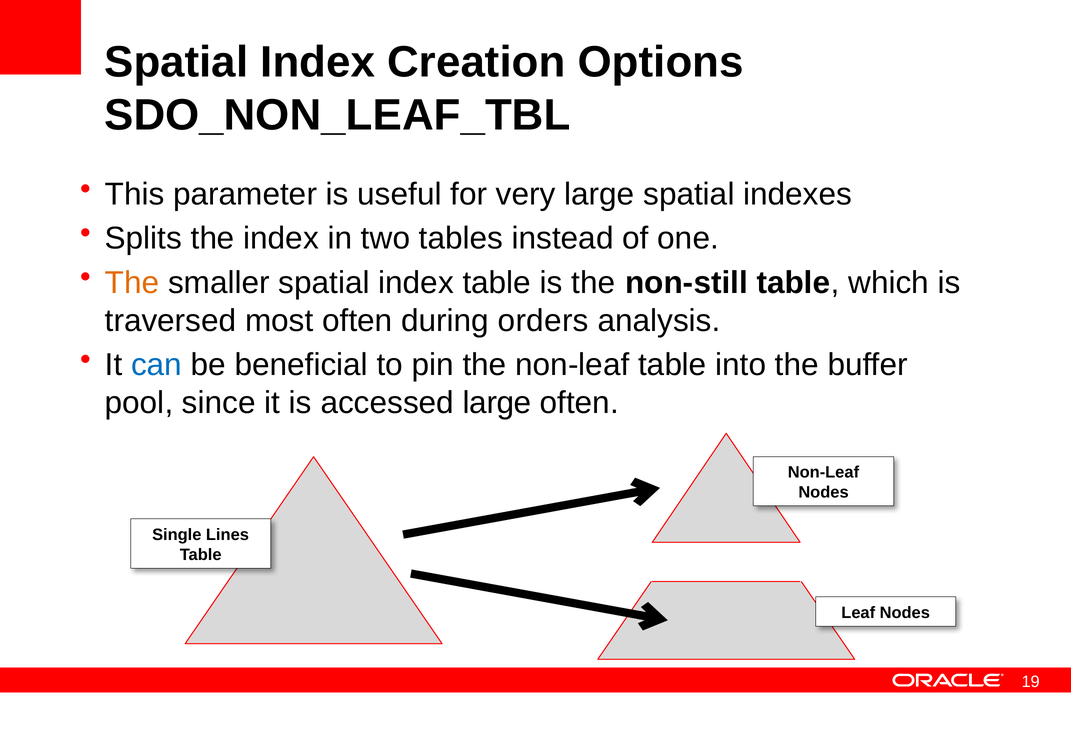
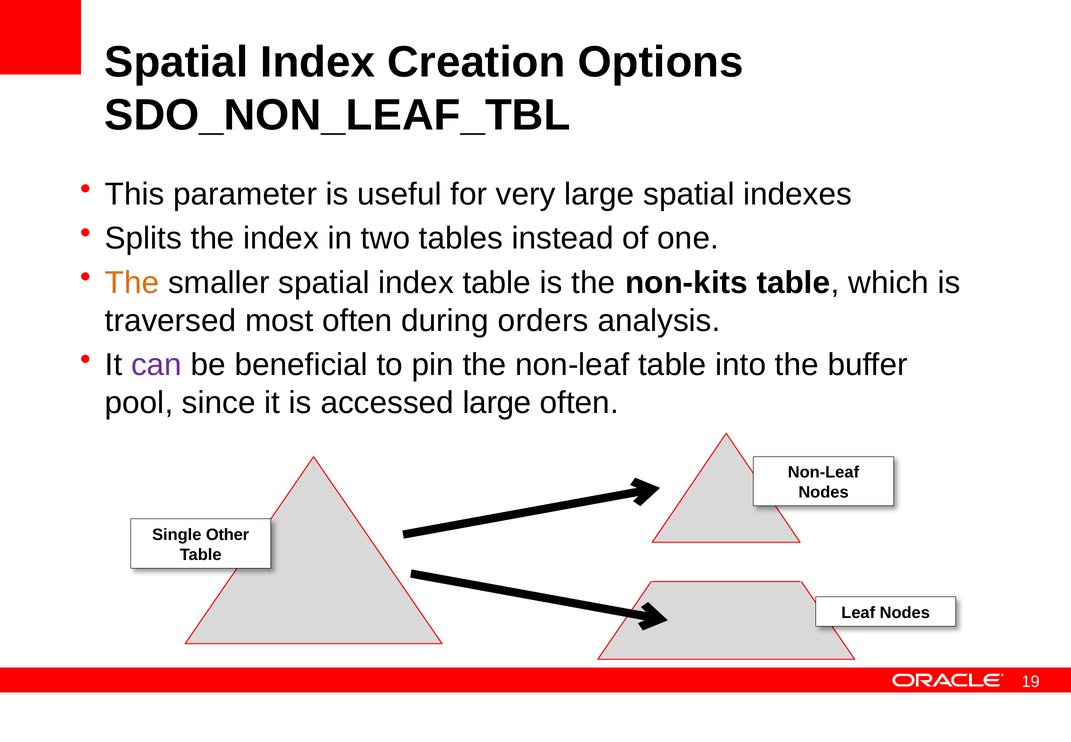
non-still: non-still -> non-kits (687, 283)
can colour: blue -> purple (157, 365)
Lines: Lines -> Other (228, 534)
